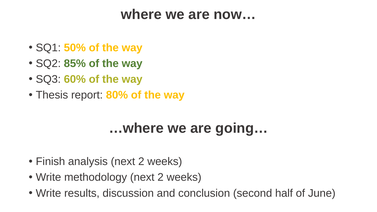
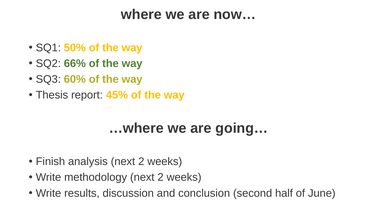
85%: 85% -> 66% (75, 64)
80%: 80% -> 45% (117, 95)
